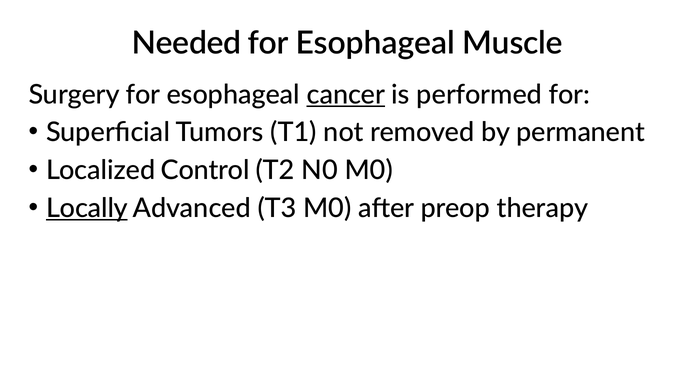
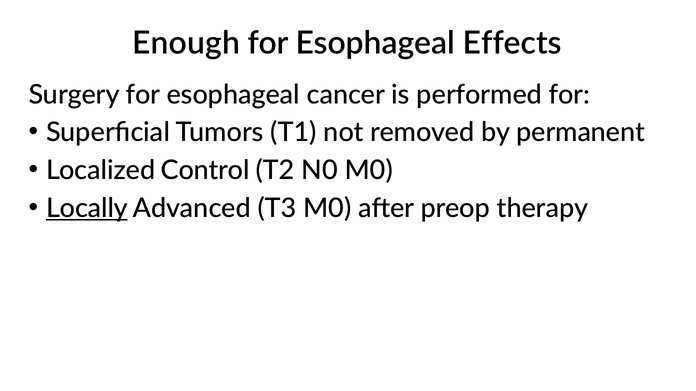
Needed: Needed -> Enough (186, 43)
Muscle: Muscle -> Effects (512, 43)
cancer underline: present -> none (346, 95)
